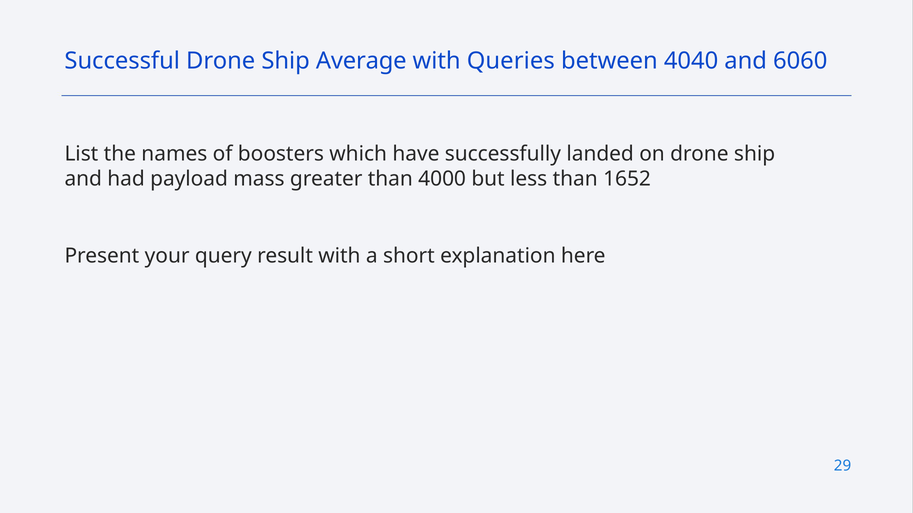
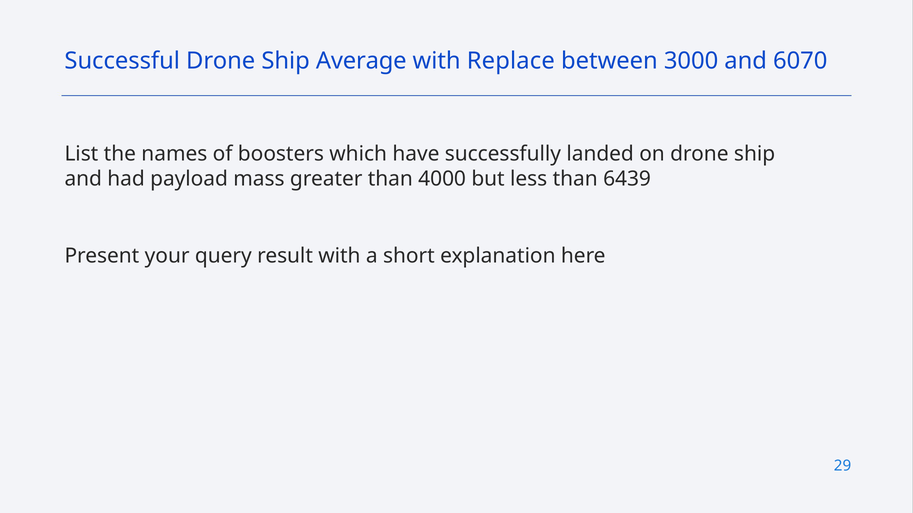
Queries: Queries -> Replace (511, 61)
4040: 4040 -> 3000 (691, 61)
6060: 6060 -> 6070 (800, 61)
1652: 1652 -> 6439 (627, 179)
